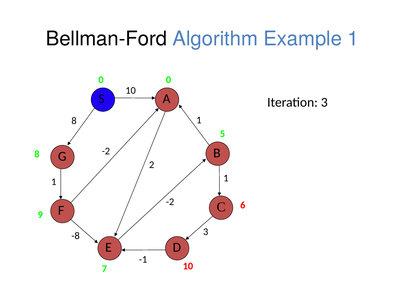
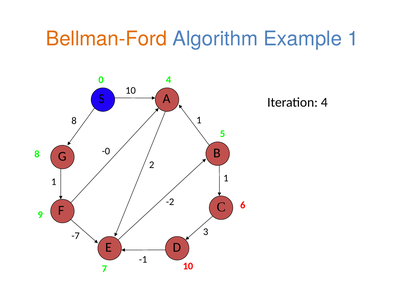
Bellman-Ford colour: black -> orange (106, 39)
0 0: 0 -> 4 (169, 80)
Iteration 3: 3 -> 4 (324, 102)
-2: -2 -> -0 (106, 151)
-8: -8 -> -7 (76, 236)
